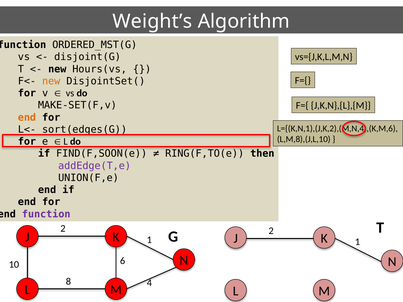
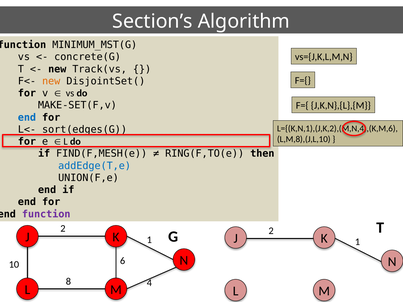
Weight’s: Weight’s -> Section’s (152, 22)
ORDERED_MST(G: ORDERED_MST(G -> MINIMUM_MST(G (95, 45)
disjoint(G: disjoint(G -> concrete(G (88, 57)
Hours(vs: Hours(vs -> Track(vs (100, 69)
end colour: orange -> blue (27, 117)
FIND(F,SOON(e: FIND(F,SOON(e -> FIND(F,MESH(e (102, 154)
addEdge(T,e colour: purple -> blue (95, 166)
